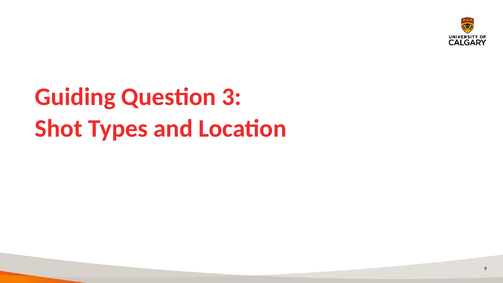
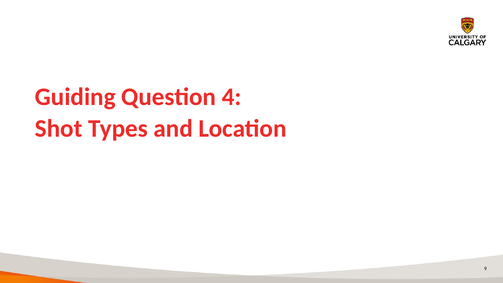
3: 3 -> 4 (232, 97)
